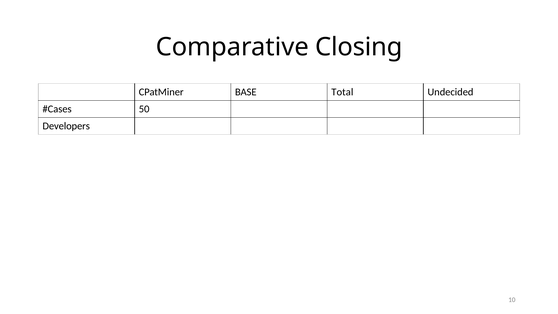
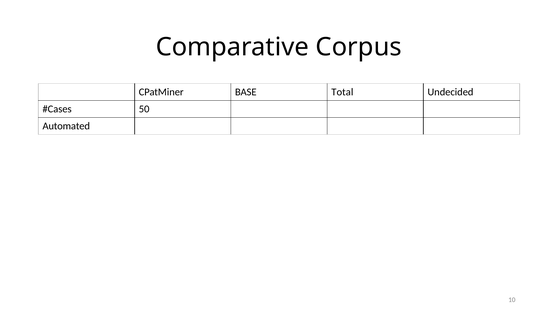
Closing: Closing -> Corpus (359, 47)
Developers: Developers -> Automated (66, 126)
